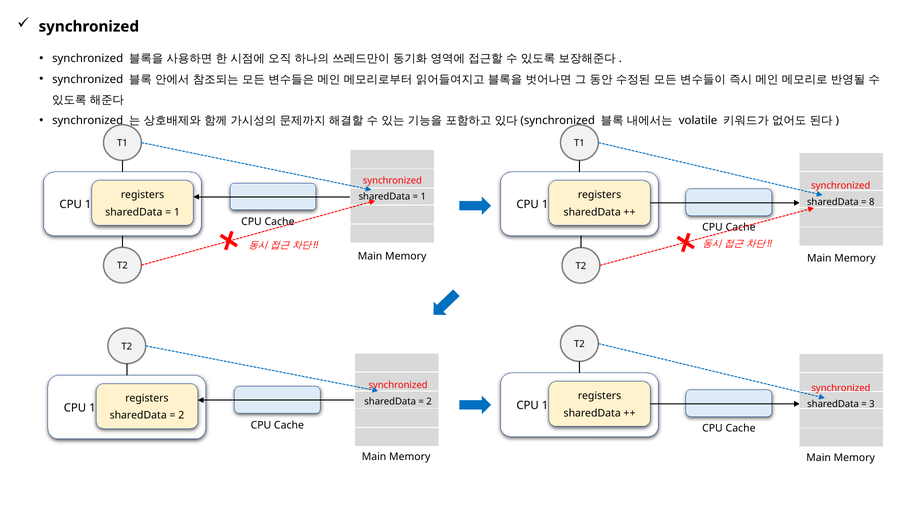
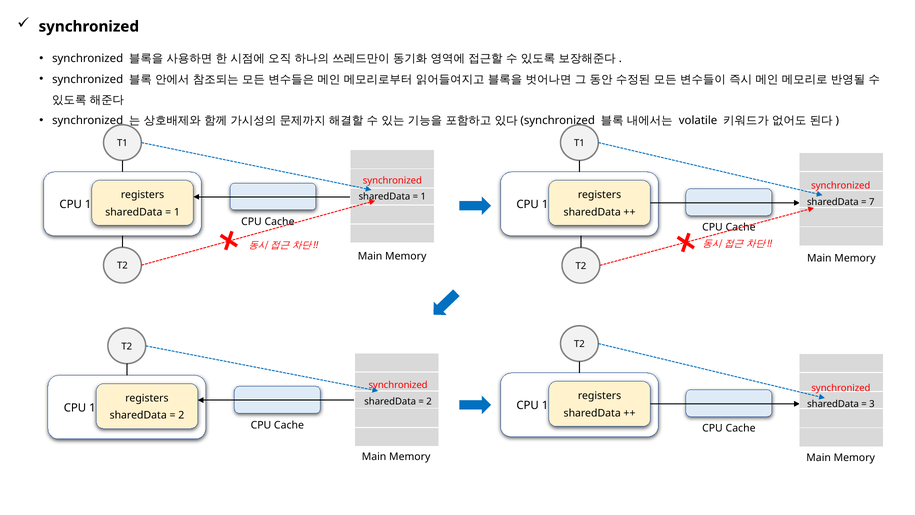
8: 8 -> 7 (872, 202)
